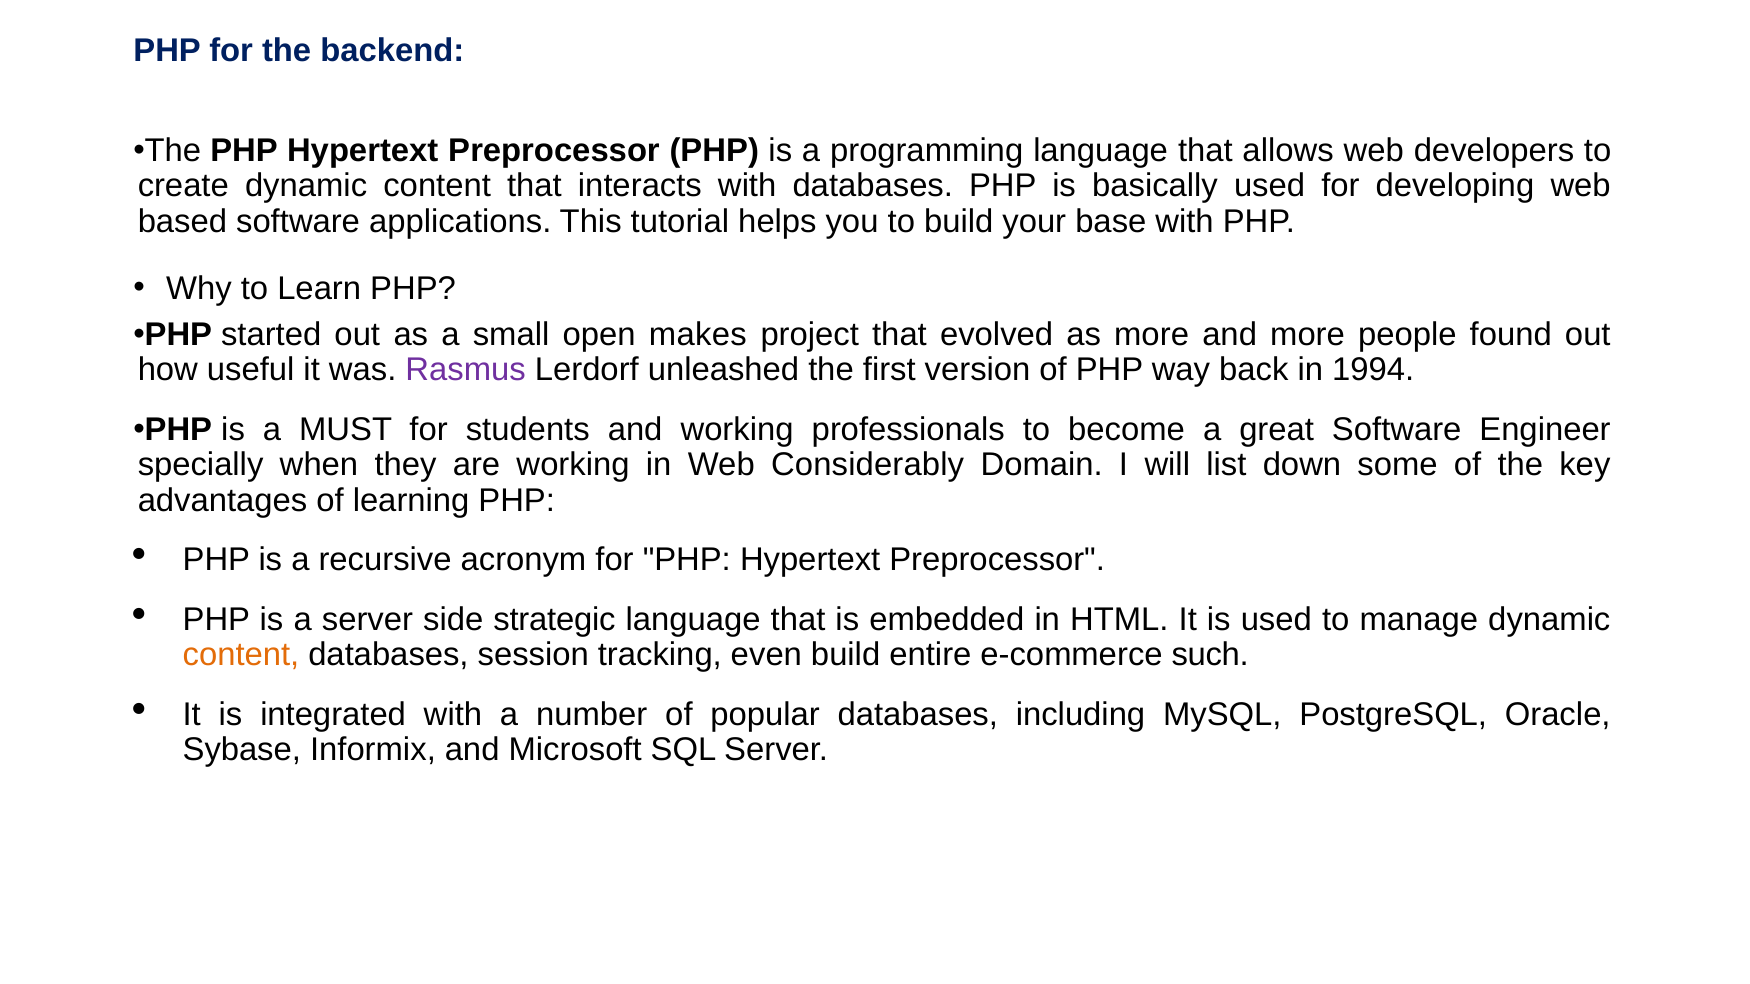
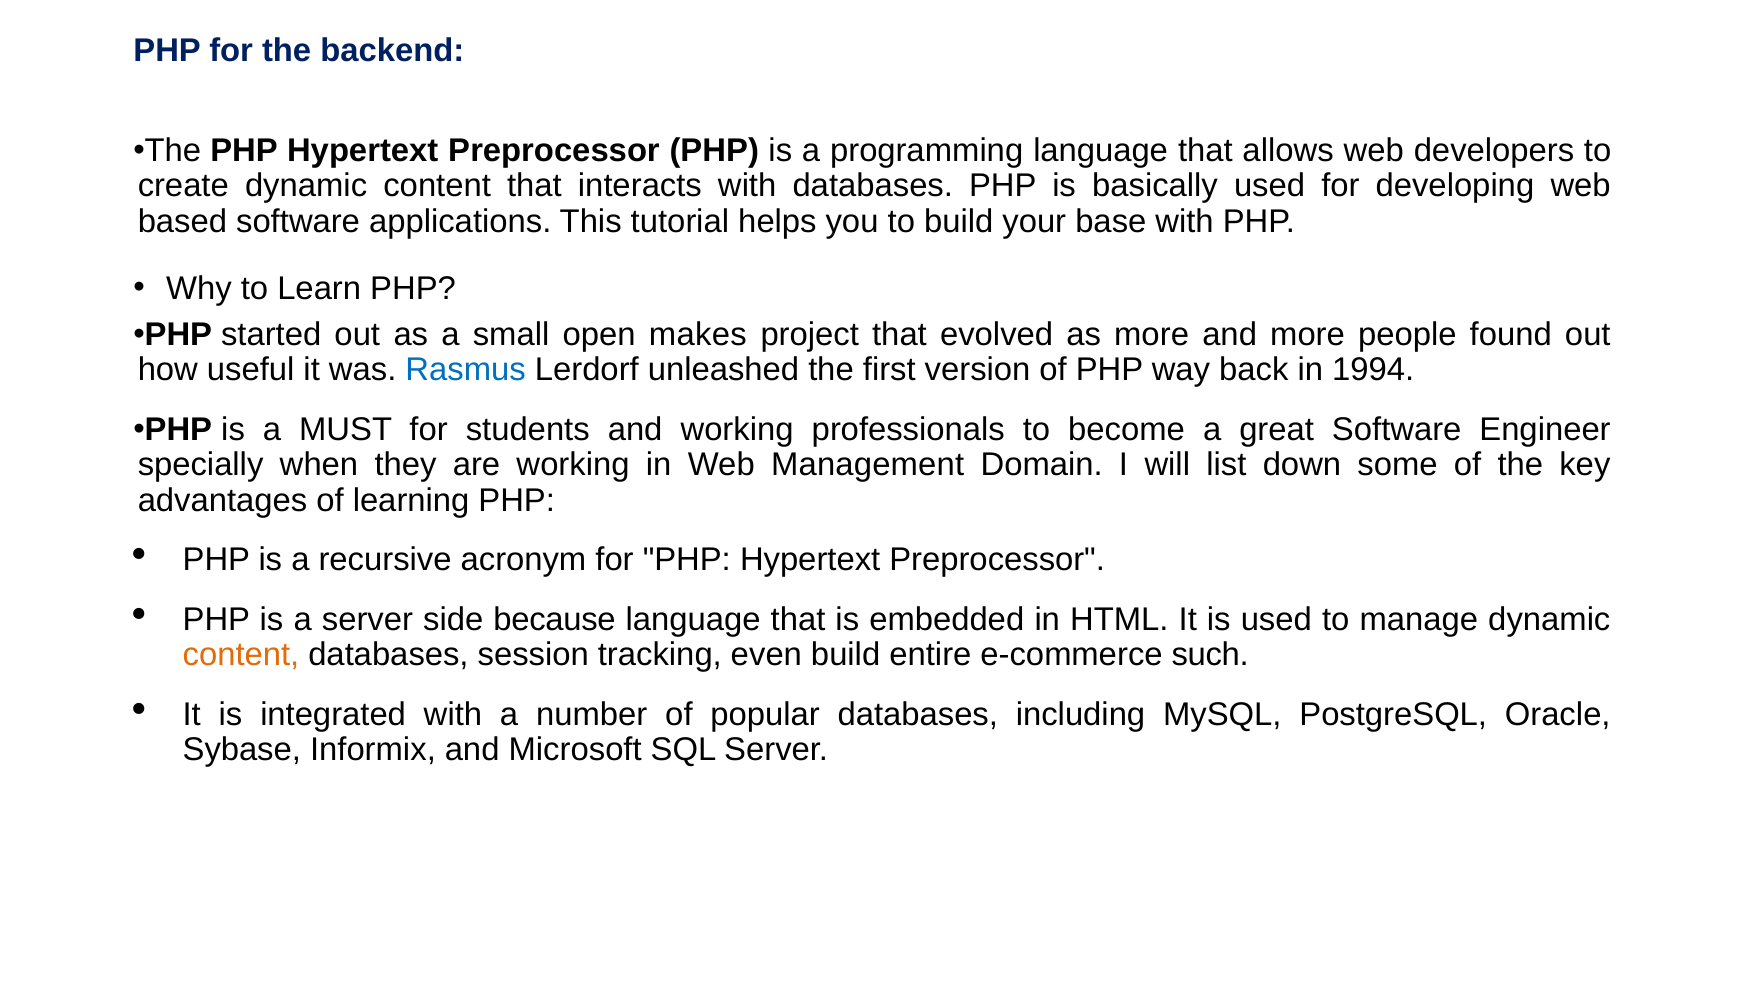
Rasmus colour: purple -> blue (466, 370)
Considerably: Considerably -> Management (868, 465)
strategic: strategic -> because (555, 620)
